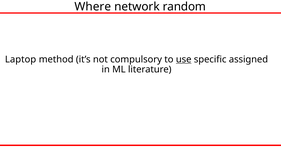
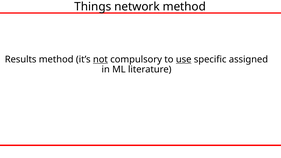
Where: Where -> Things (93, 7)
network random: random -> method (184, 7)
Laptop: Laptop -> Results (21, 59)
not underline: none -> present (100, 59)
